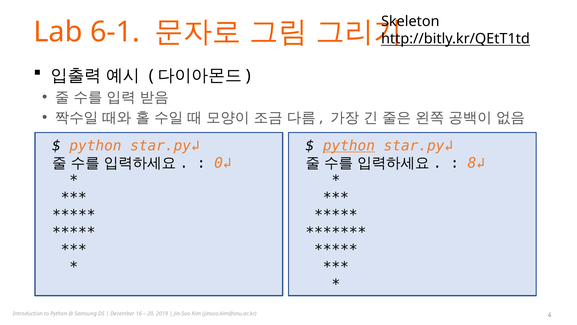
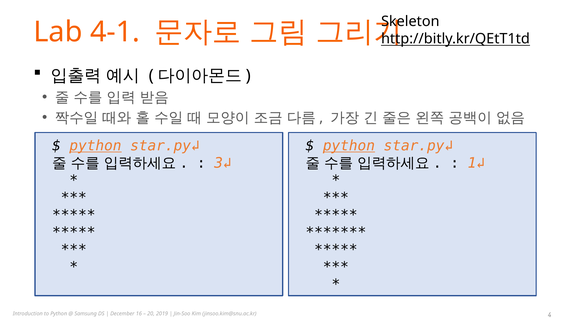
6-1: 6-1 -> 4-1 (115, 32)
python underline: none -> present (95, 146)
0↲: 0↲ -> 3↲ (223, 163)
8↲: 8↲ -> 1↲ (476, 163)
